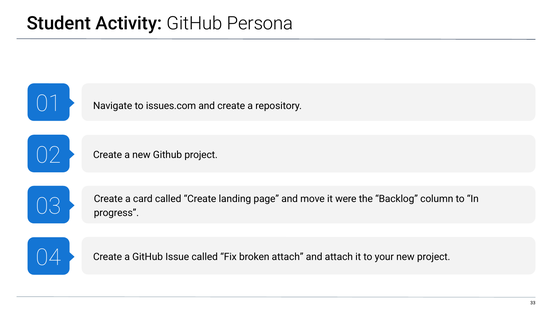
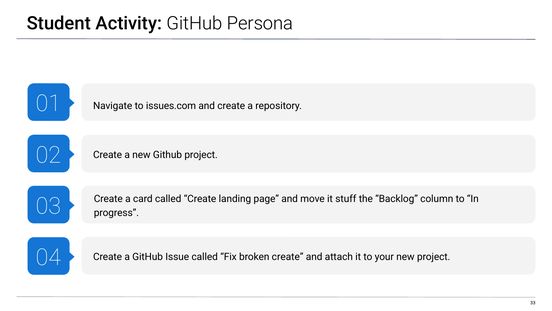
were: were -> stuff (346, 199)
broken attach: attach -> create (288, 256)
